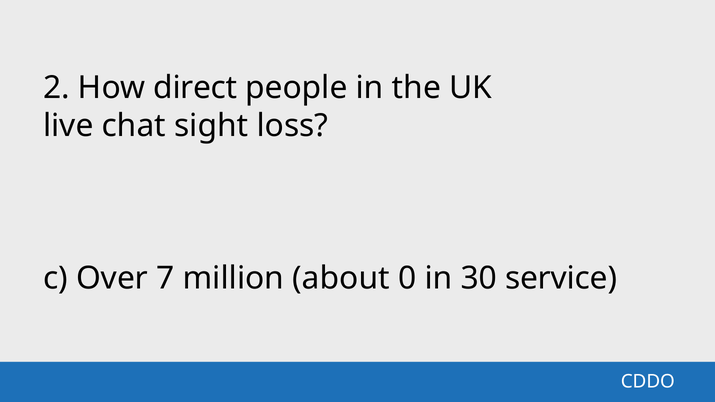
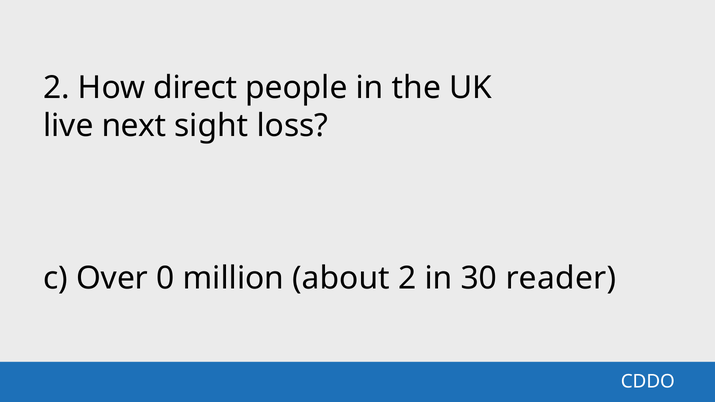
chat: chat -> next (134, 126)
7: 7 -> 0 (165, 279)
about 0: 0 -> 2 (407, 279)
service: service -> reader (561, 279)
